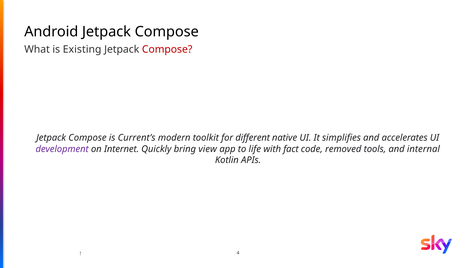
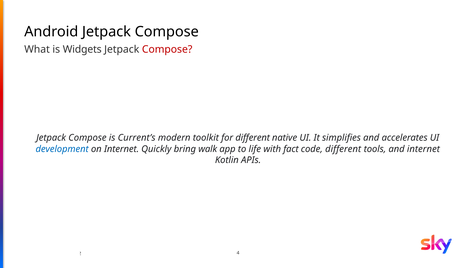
Existing: Existing -> Widgets (82, 49)
development colour: purple -> blue (62, 149)
view: view -> walk (208, 149)
code removed: removed -> different (343, 149)
and internal: internal -> internet (423, 149)
